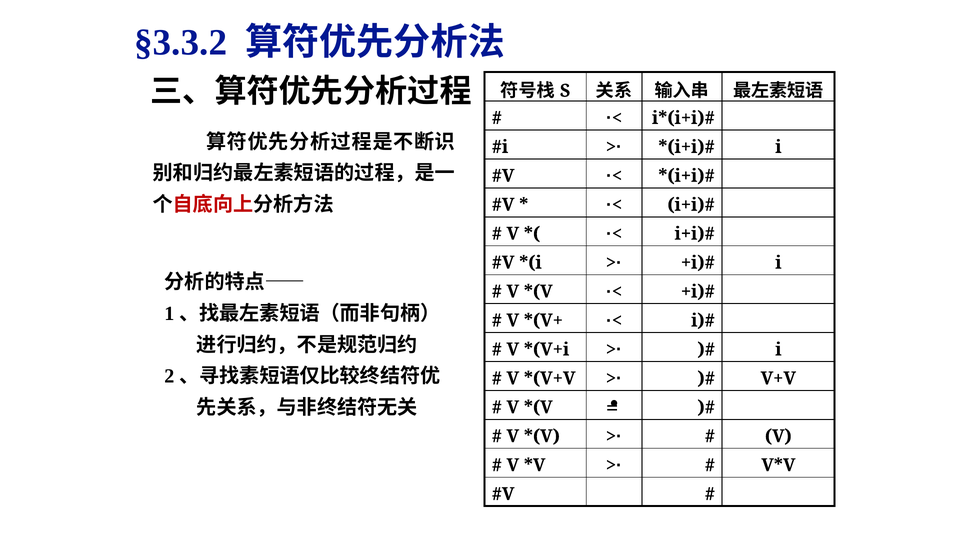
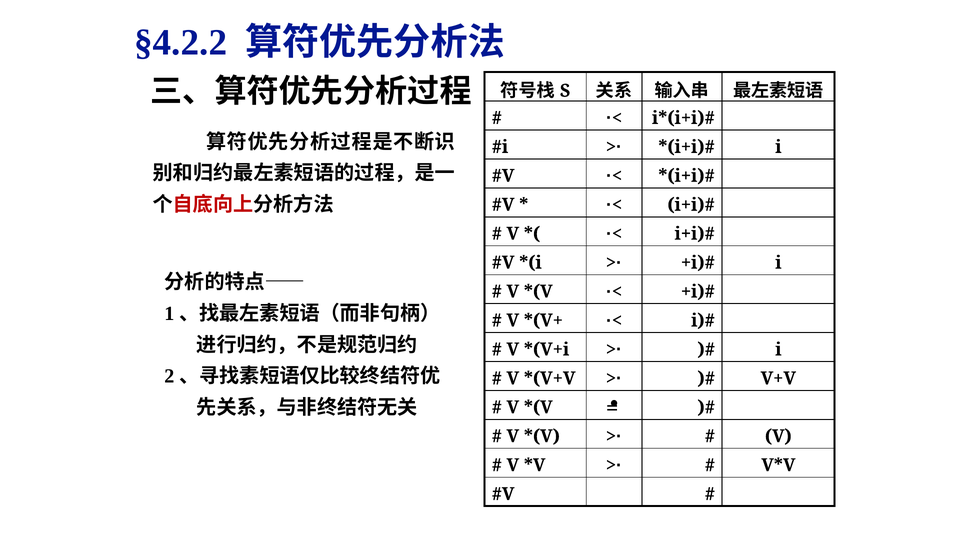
§3.3.2: §3.3.2 -> §4.2.2 (181, 43)
